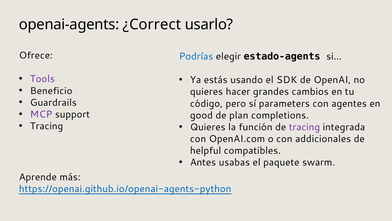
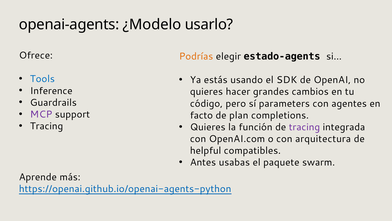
¿Correct: ¿Correct -> ¿Modelo (152, 25)
Podrías colour: blue -> orange (196, 56)
Tools colour: purple -> blue (42, 79)
Beneficio: Beneficio -> Inference (51, 91)
good: good -> facto (201, 115)
addicionales: addicionales -> arquitectura (323, 139)
